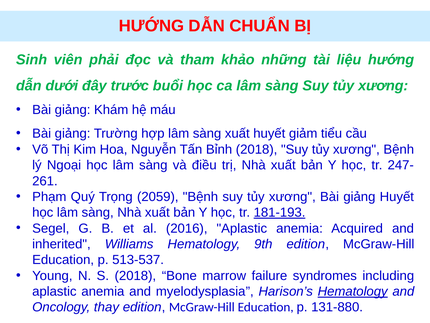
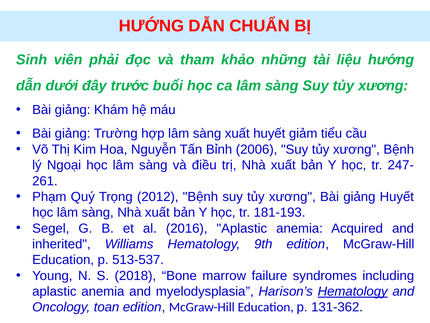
Bỉnh 2018: 2018 -> 2006 (257, 149)
2059: 2059 -> 2012 (158, 196)
181-193 underline: present -> none (280, 212)
thay: thay -> toan (107, 307)
131-880: 131-880 -> 131-362 (337, 307)
